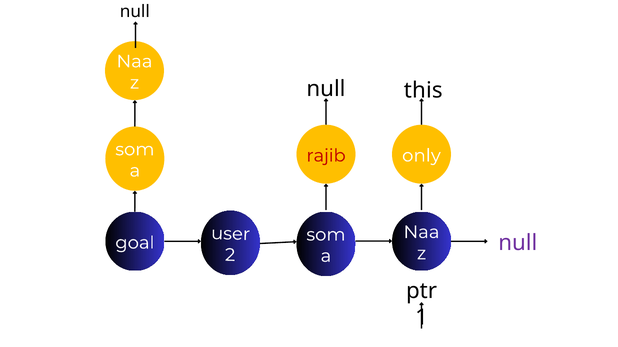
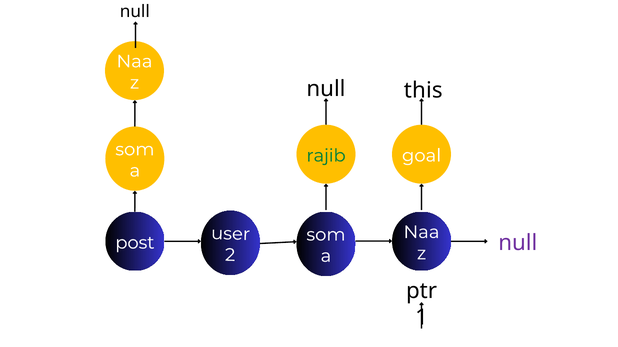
rajib colour: red -> green (326, 156)
only: only -> goal (422, 156)
goal: goal -> post (135, 243)
